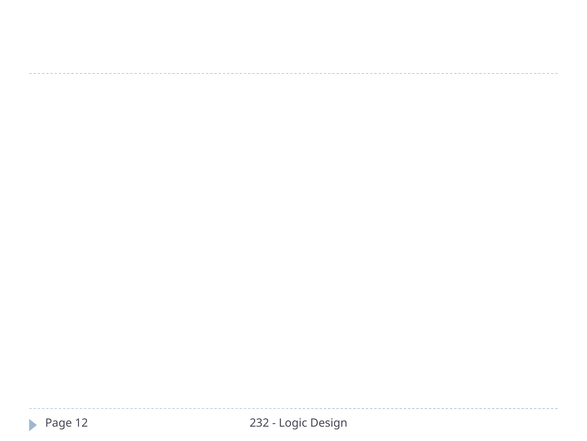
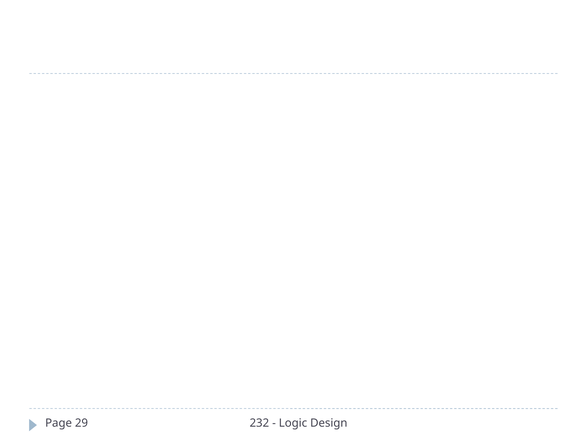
12: 12 -> 29 (81, 423)
